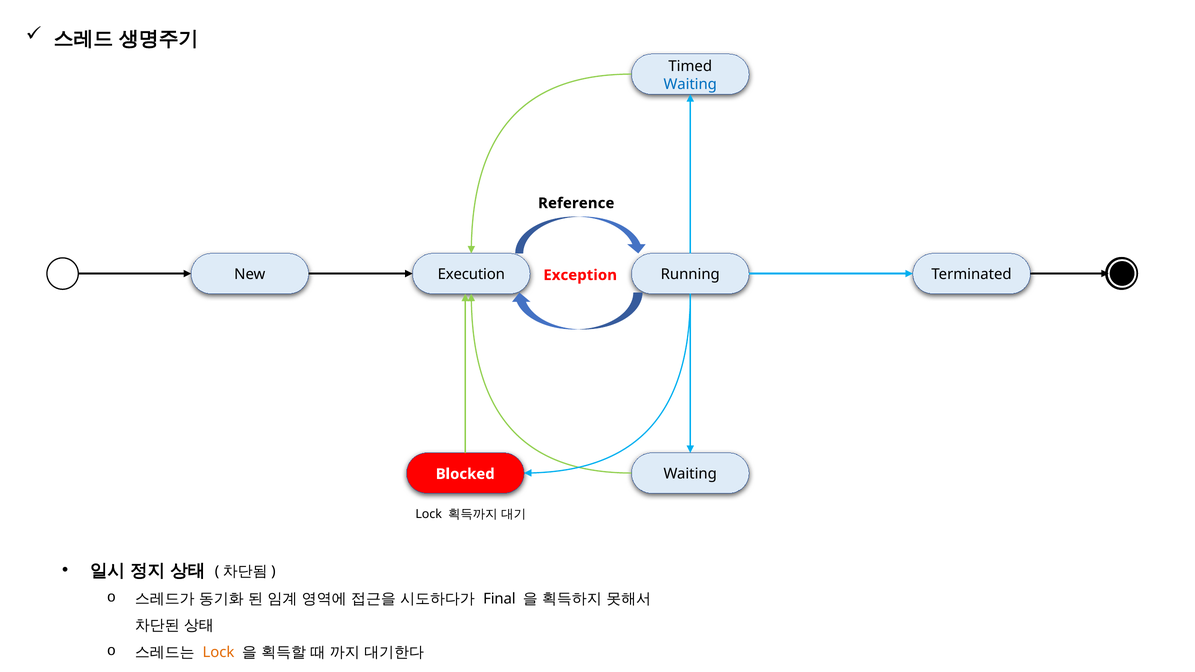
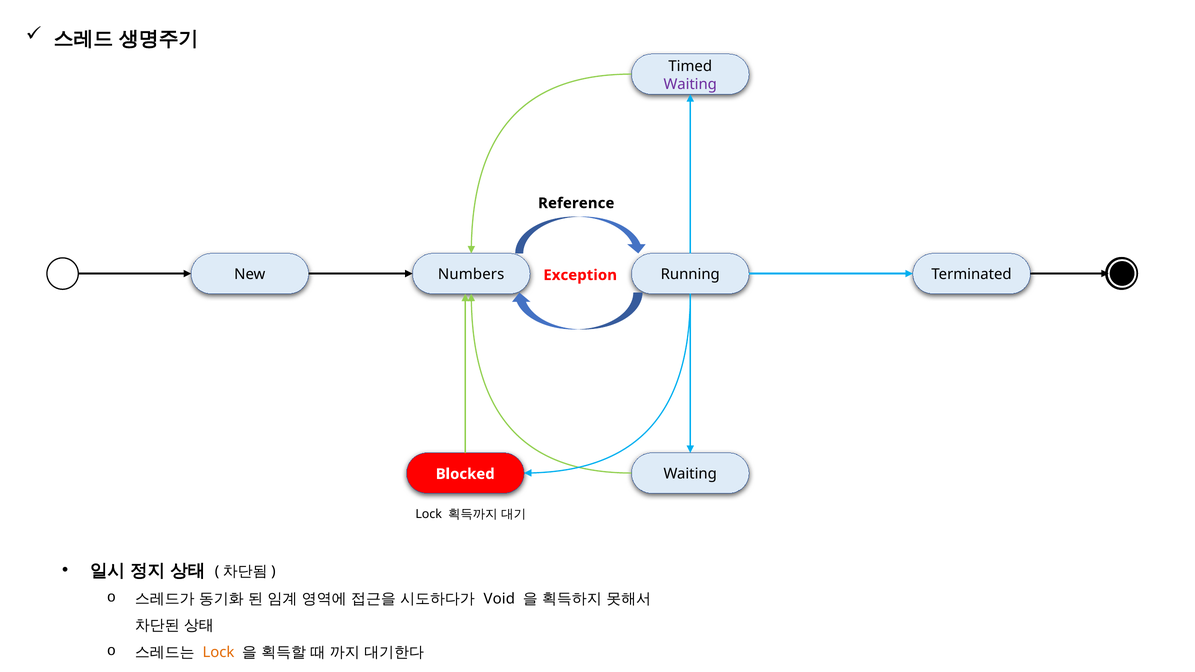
Waiting colour: blue -> purple (690, 84)
Execution: Execution -> Numbers (471, 275)
Final: Final -> Void (499, 599)
